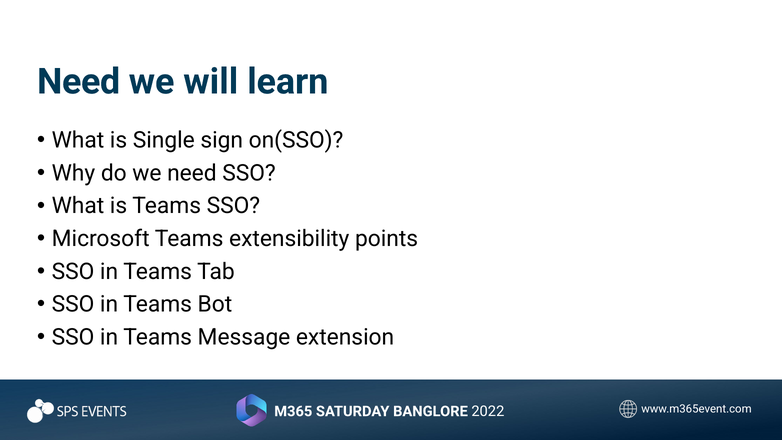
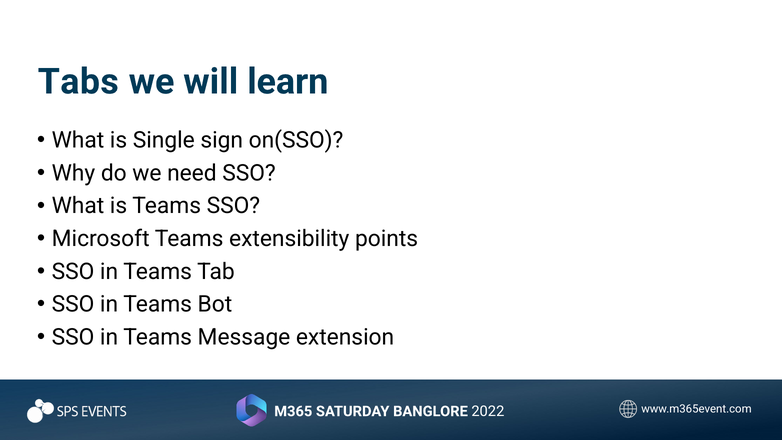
Need: Need -> Tabs (78, 82)
